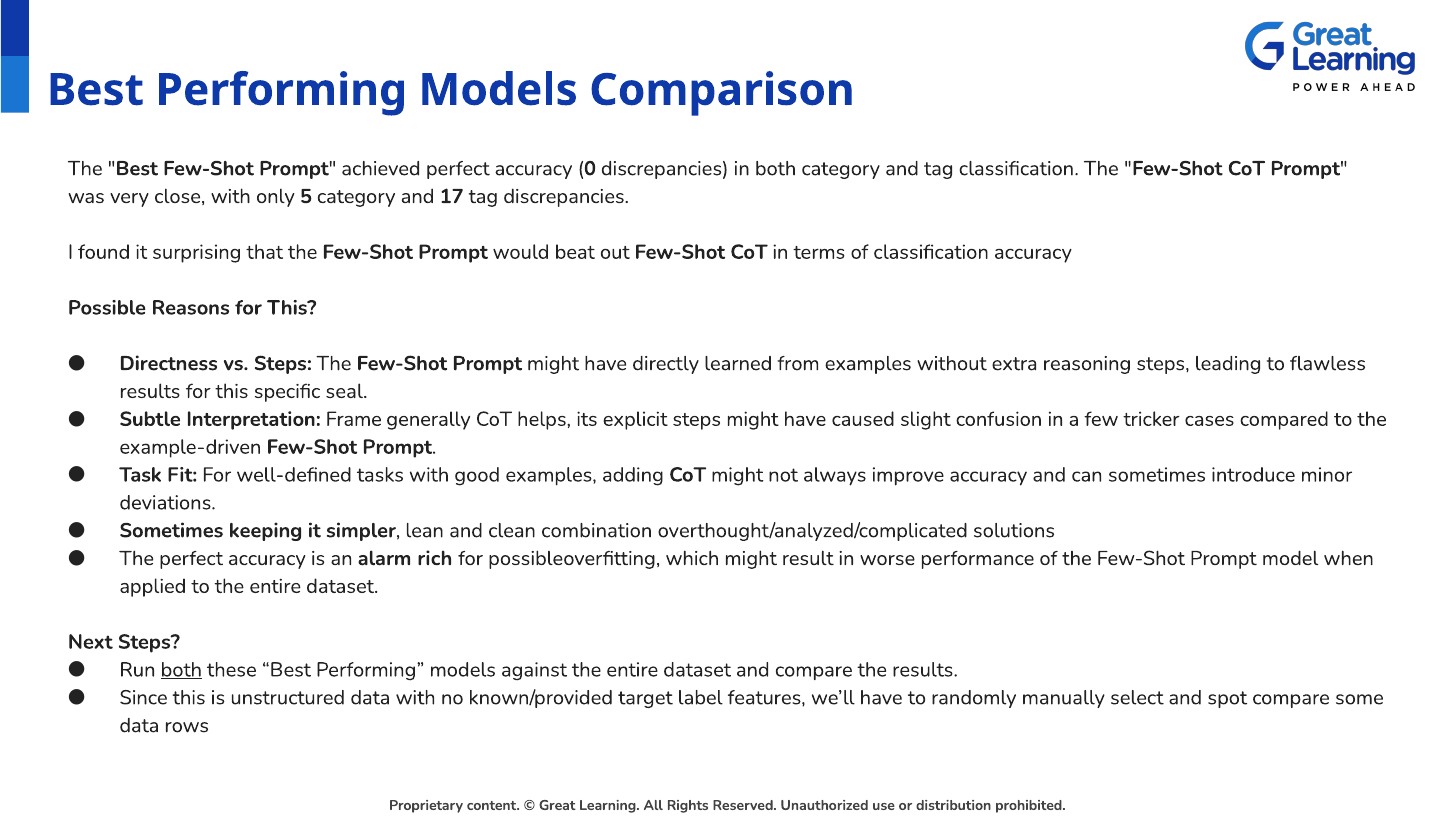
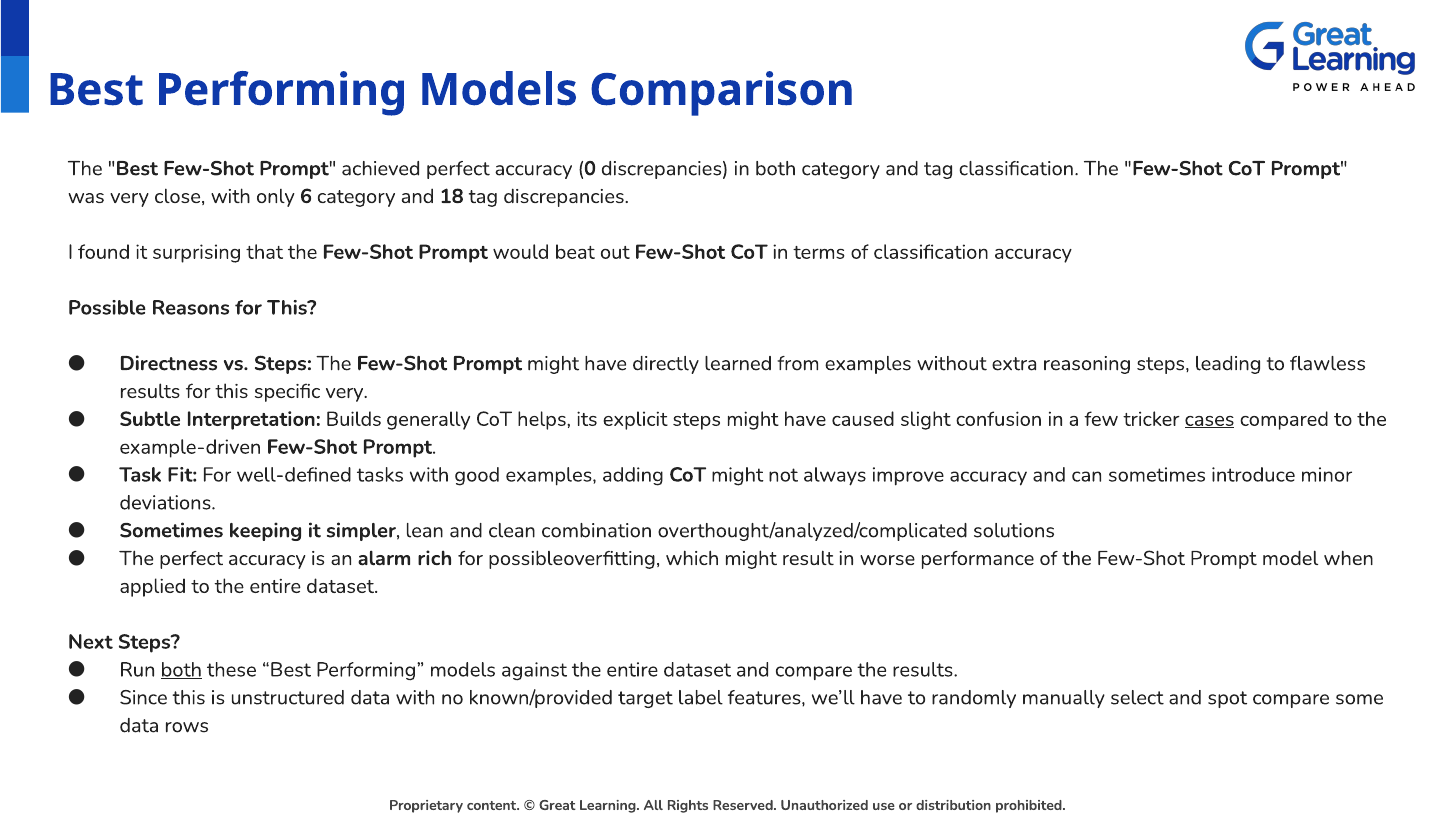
5: 5 -> 6 (306, 196)
17: 17 -> 18 (452, 196)
specific seal: seal -> very (347, 391)
Frame: Frame -> Builds (354, 419)
cases underline: none -> present (1210, 419)
